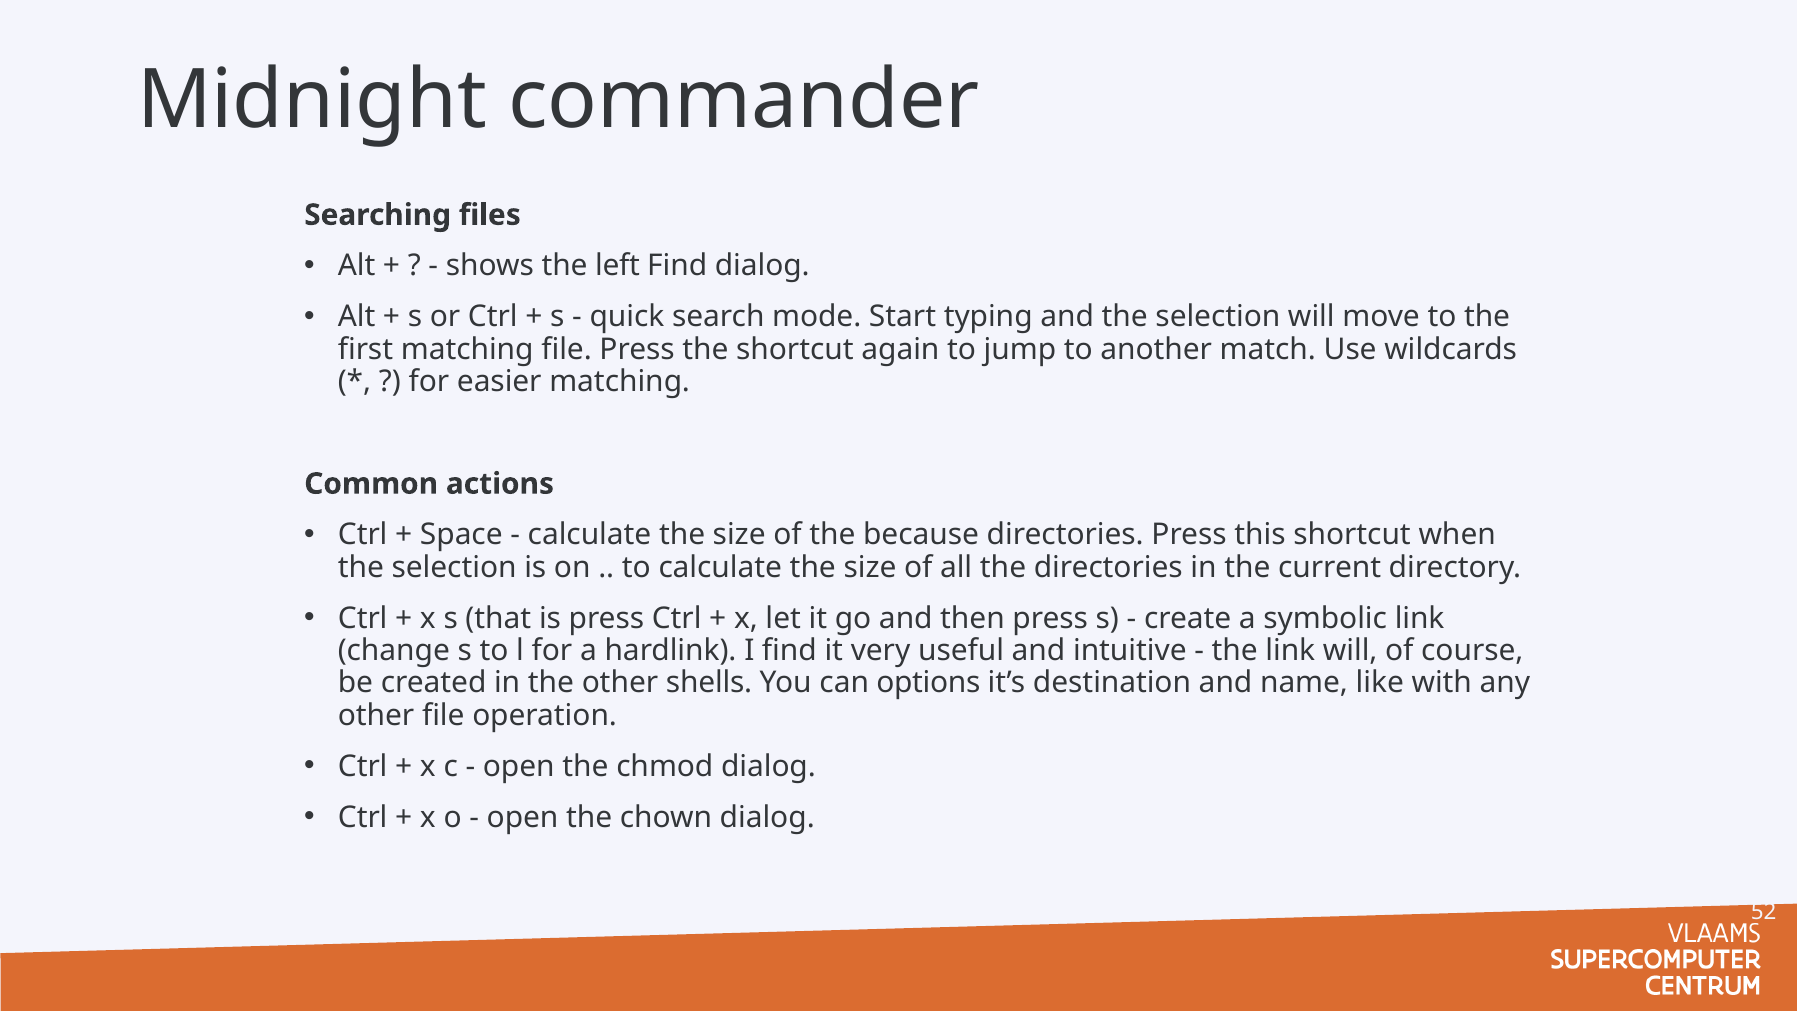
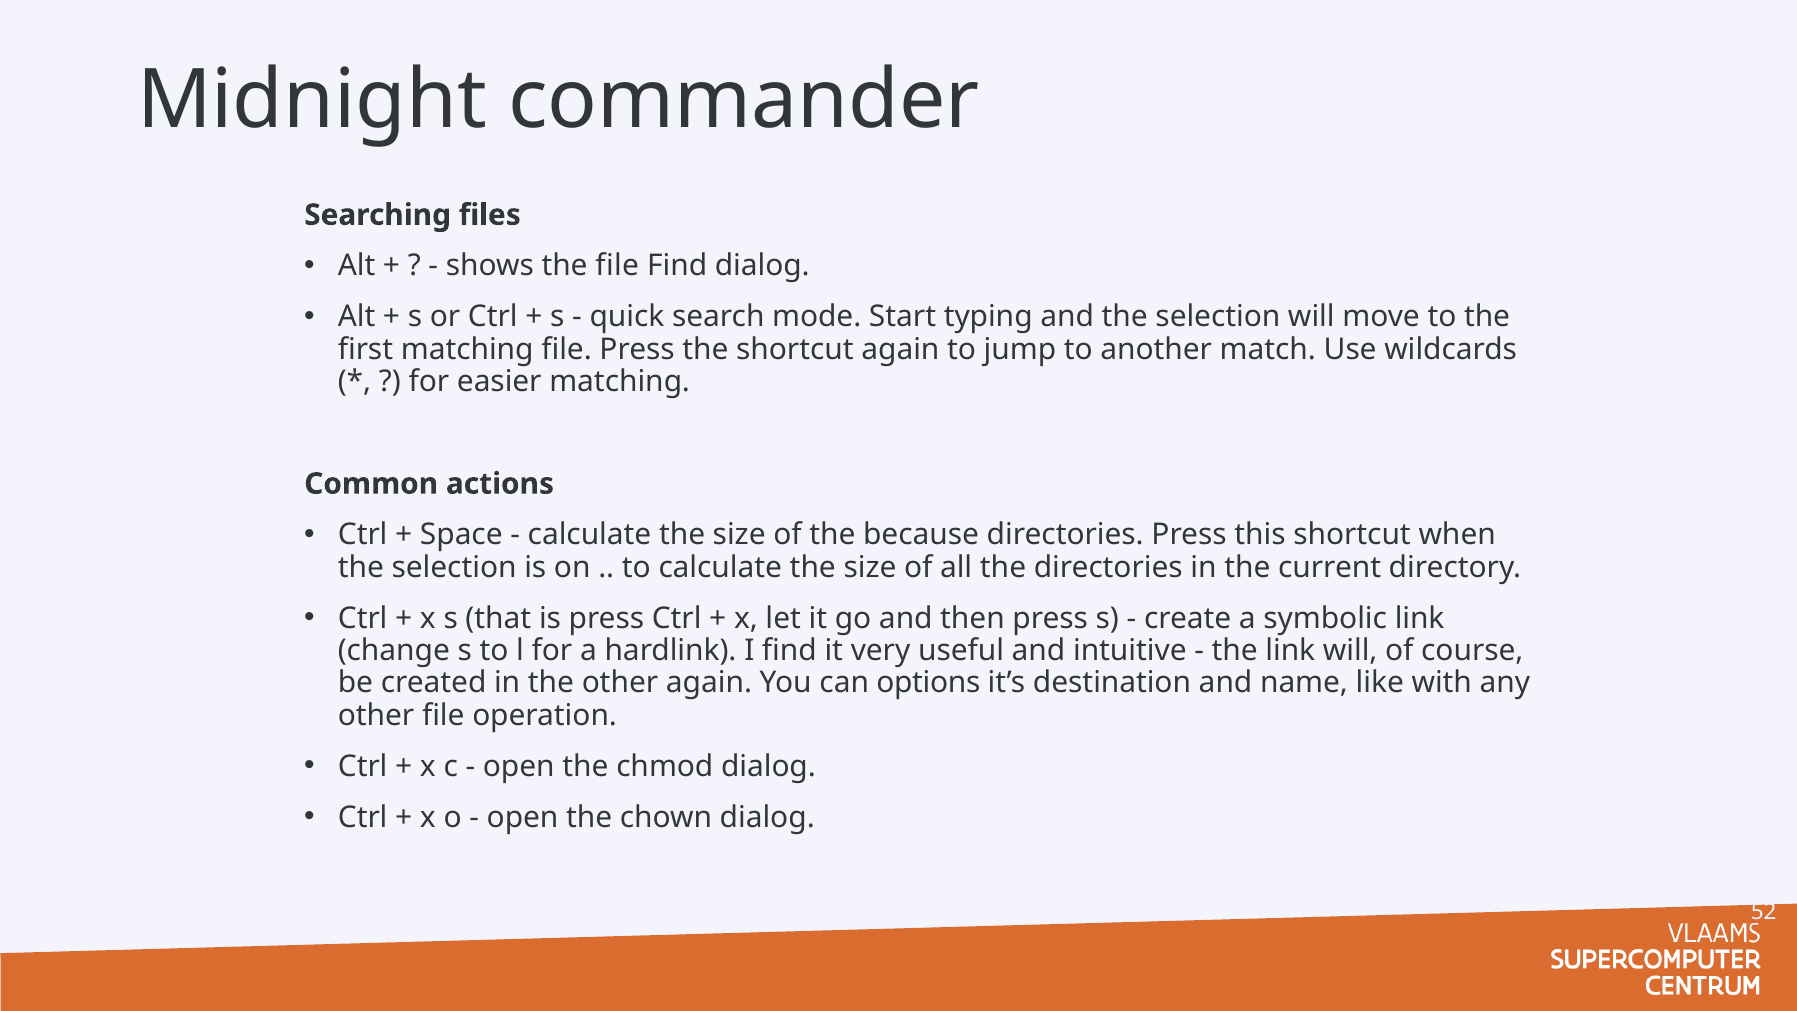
the left: left -> file (617, 266)
other shells: shells -> again (709, 683)
